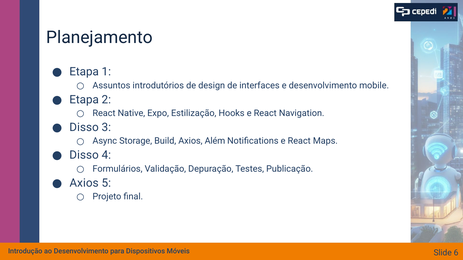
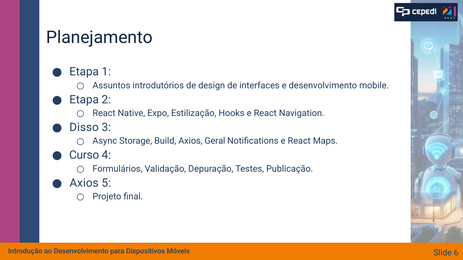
Além: Além -> Geral (215, 141)
Disso: Disso -> Curso (84, 155)
